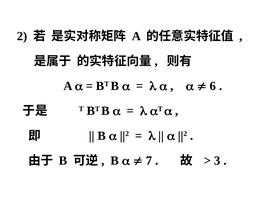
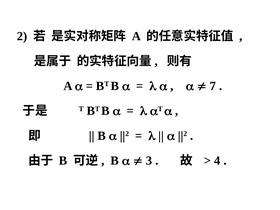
6: 6 -> 7 (213, 86)
7: 7 -> 3 (149, 161)
3: 3 -> 4 (217, 161)
